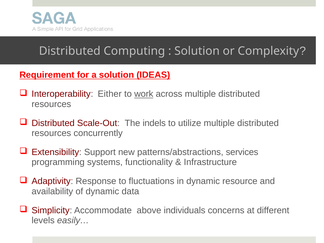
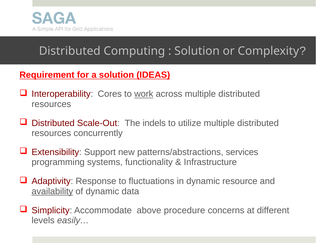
Either: Either -> Cores (110, 94)
availability underline: none -> present (52, 191)
individuals: individuals -> procedure (185, 210)
